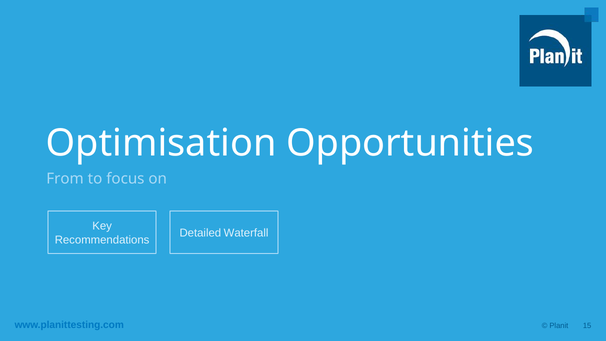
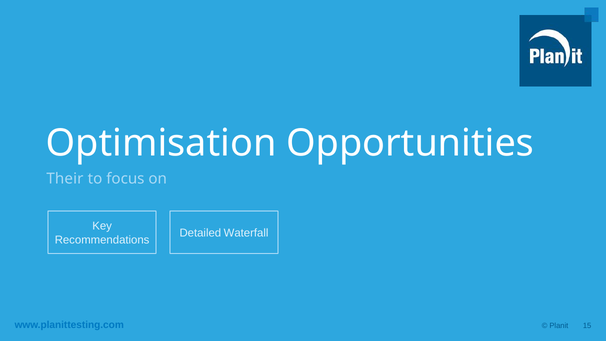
From: From -> Their (65, 179)
